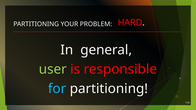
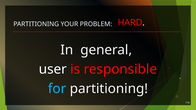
user colour: light green -> white (53, 69)
